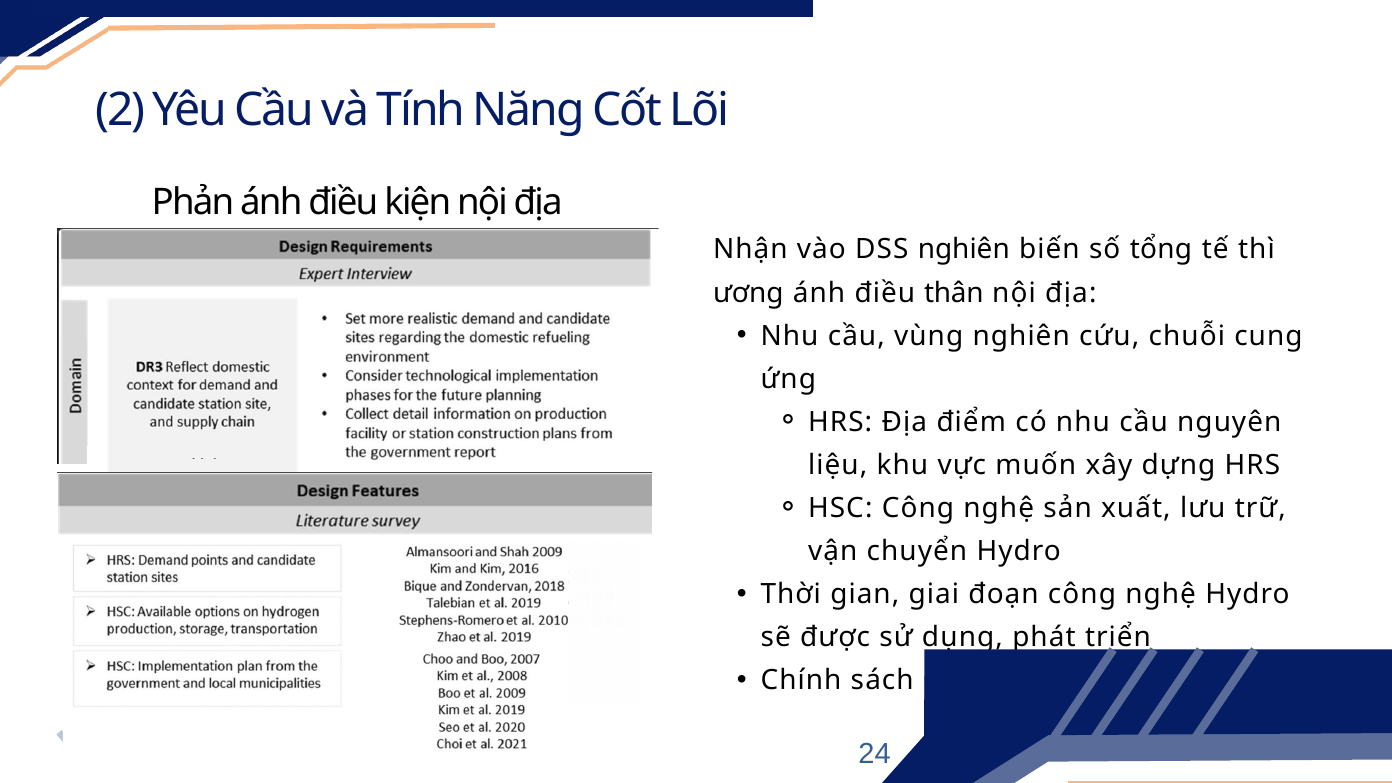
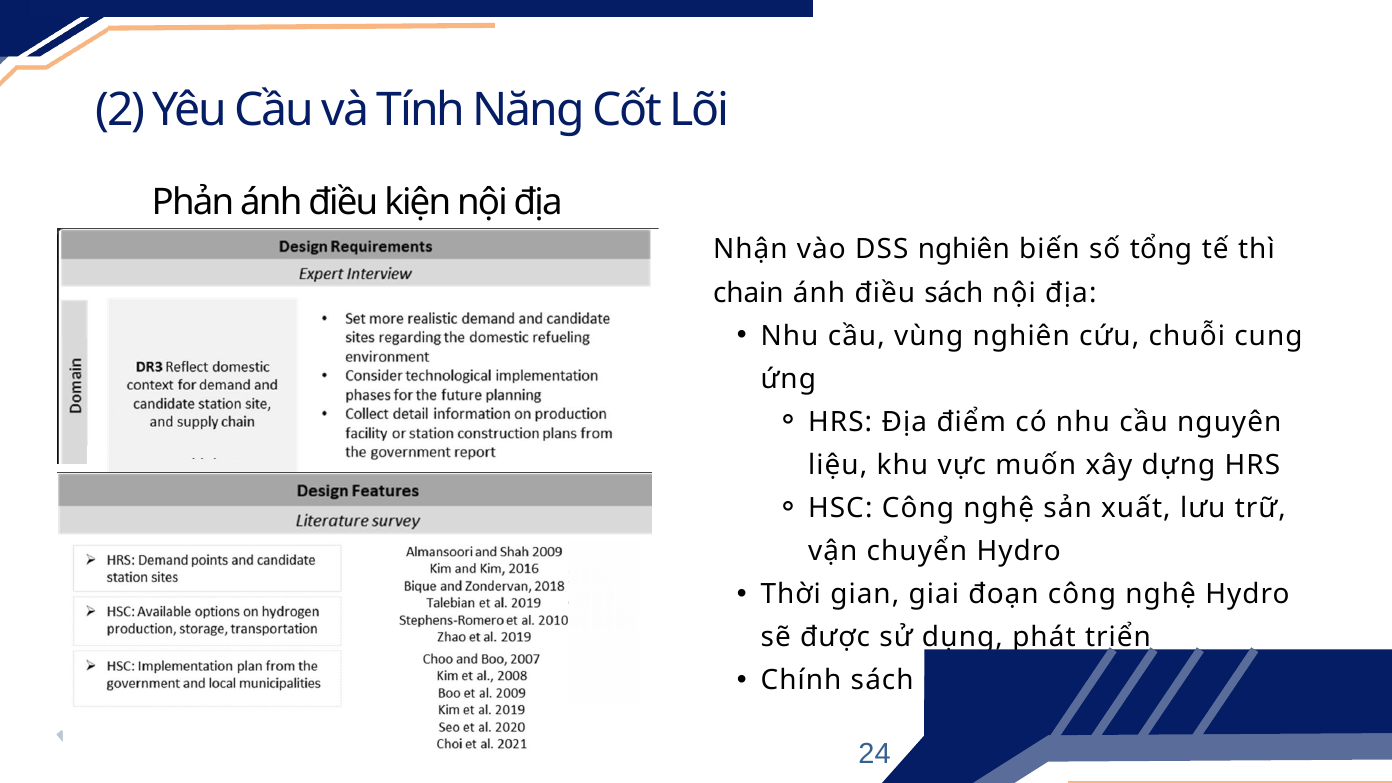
ương: ương -> chain (748, 293)
điều thân: thân -> sách (954, 293)
